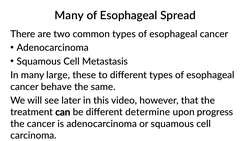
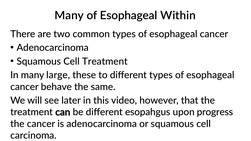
Spread: Spread -> Within (178, 16)
Cell Metastasis: Metastasis -> Treatment (105, 62)
determine: determine -> esopahgus (148, 112)
